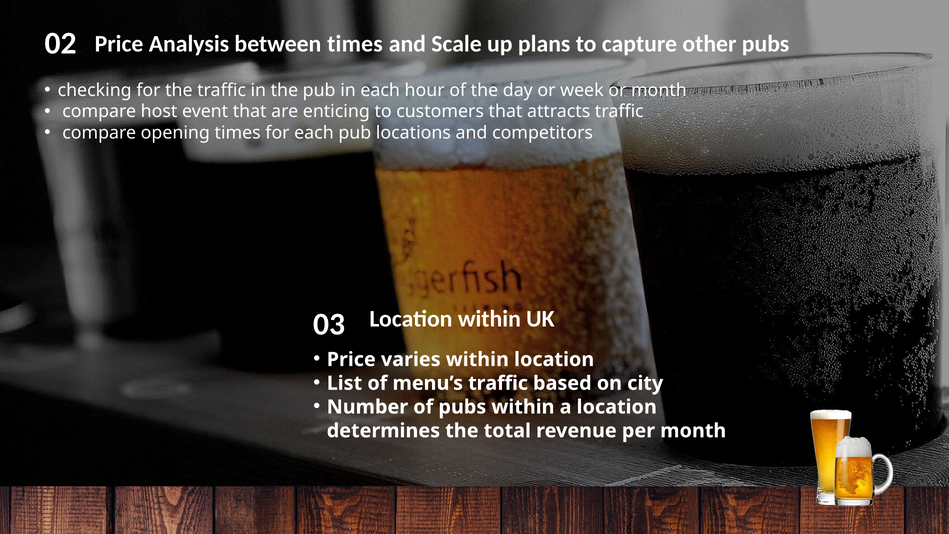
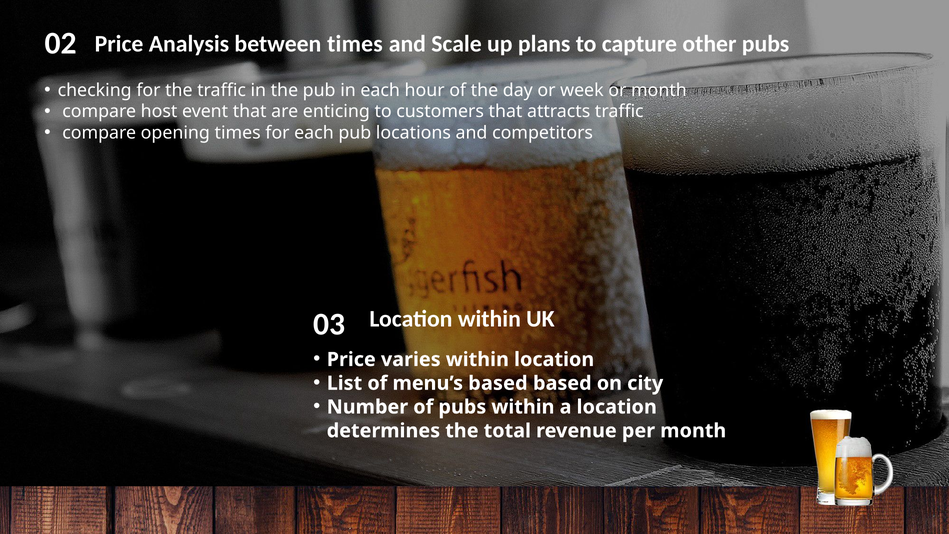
menu’s traffic: traffic -> based (498, 383)
